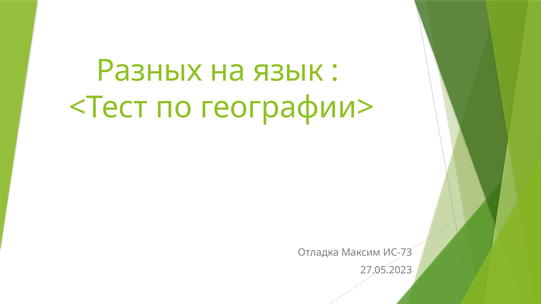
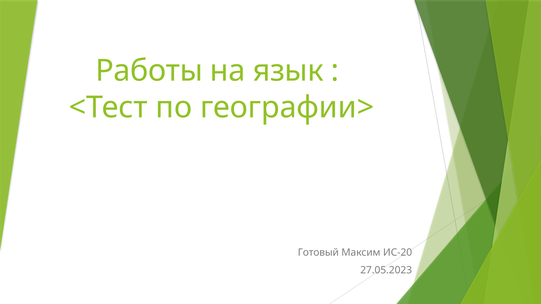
Разных: Разных -> Работы (149, 71)
Отладка: Отладка -> Готовый (318, 253)
ИС-73: ИС-73 -> ИС-20 (398, 253)
